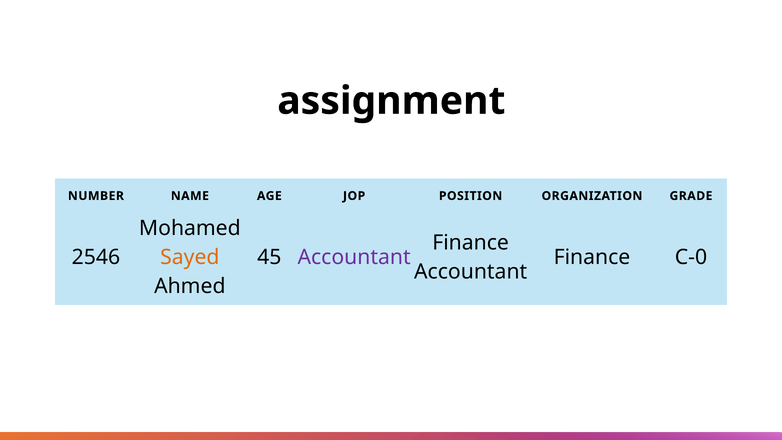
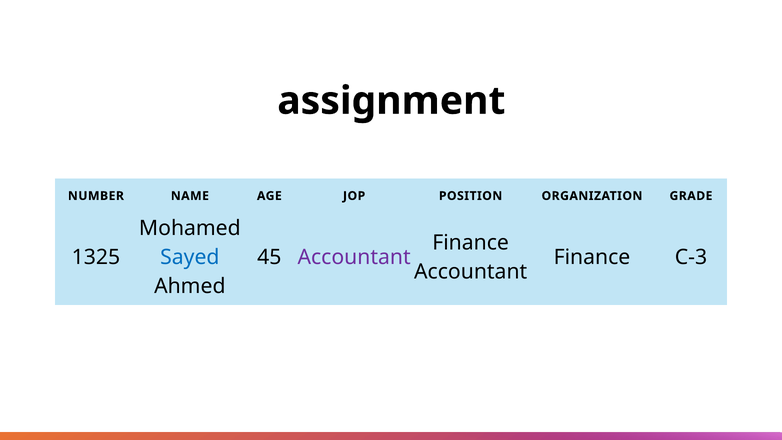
2546: 2546 -> 1325 (96, 257)
Sayed colour: orange -> blue (190, 257)
C-0: C-0 -> C-3 (691, 257)
